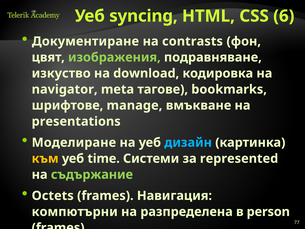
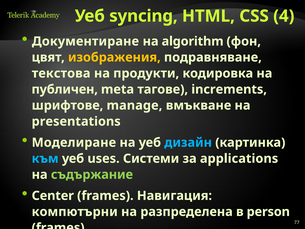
6: 6 -> 4 (284, 16)
contrasts: contrasts -> algorithm (193, 41)
изображения colour: light green -> yellow (114, 57)
изкуство: изкуство -> текстова (61, 73)
download: download -> продукти (146, 73)
navigator: navigator -> публичен (65, 89)
bookmarks: bookmarks -> increments (229, 89)
към colour: yellow -> light blue (45, 158)
time: time -> uses (104, 158)
represented: represented -> applications (239, 158)
Octets: Octets -> Center (53, 196)
